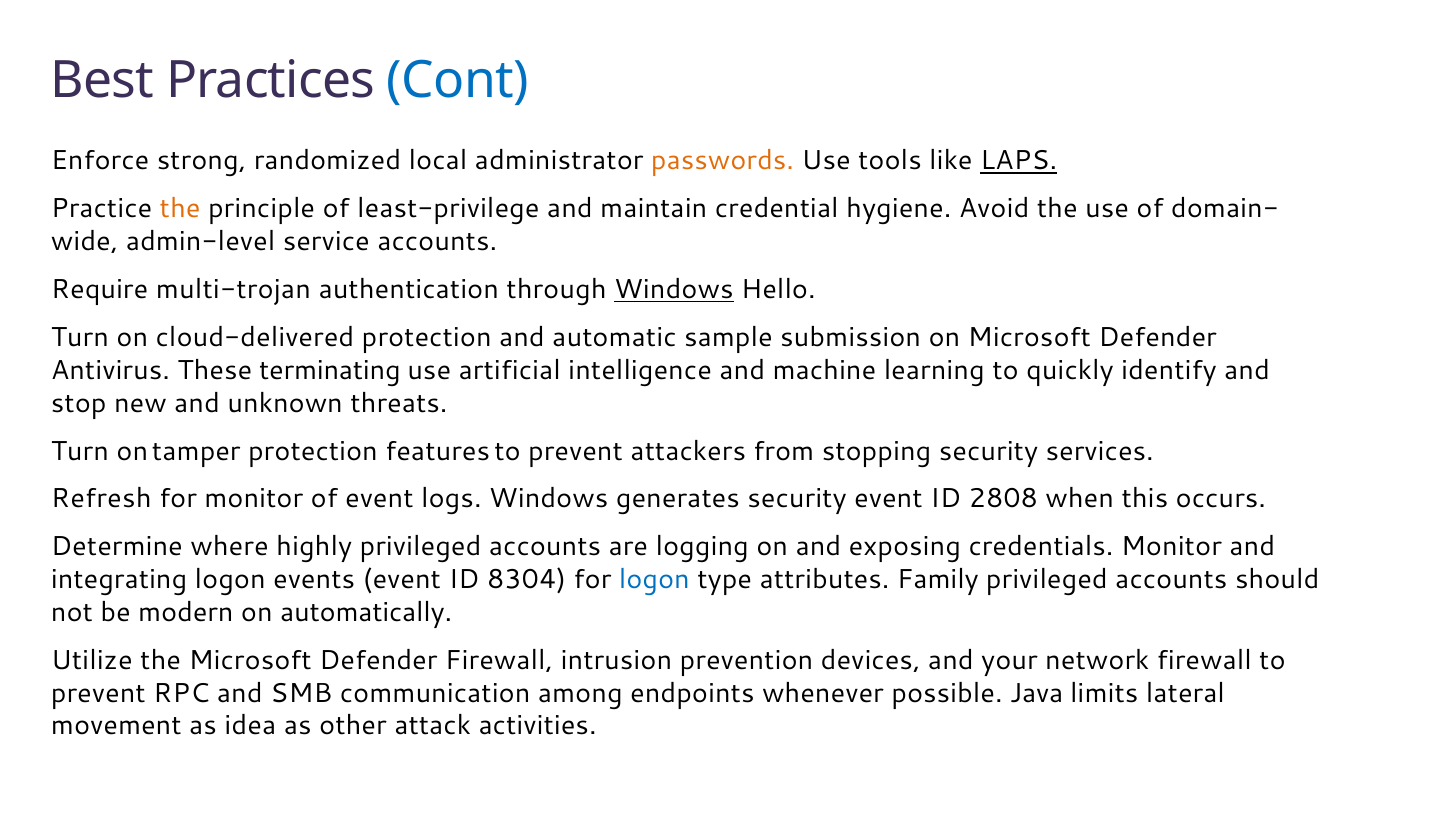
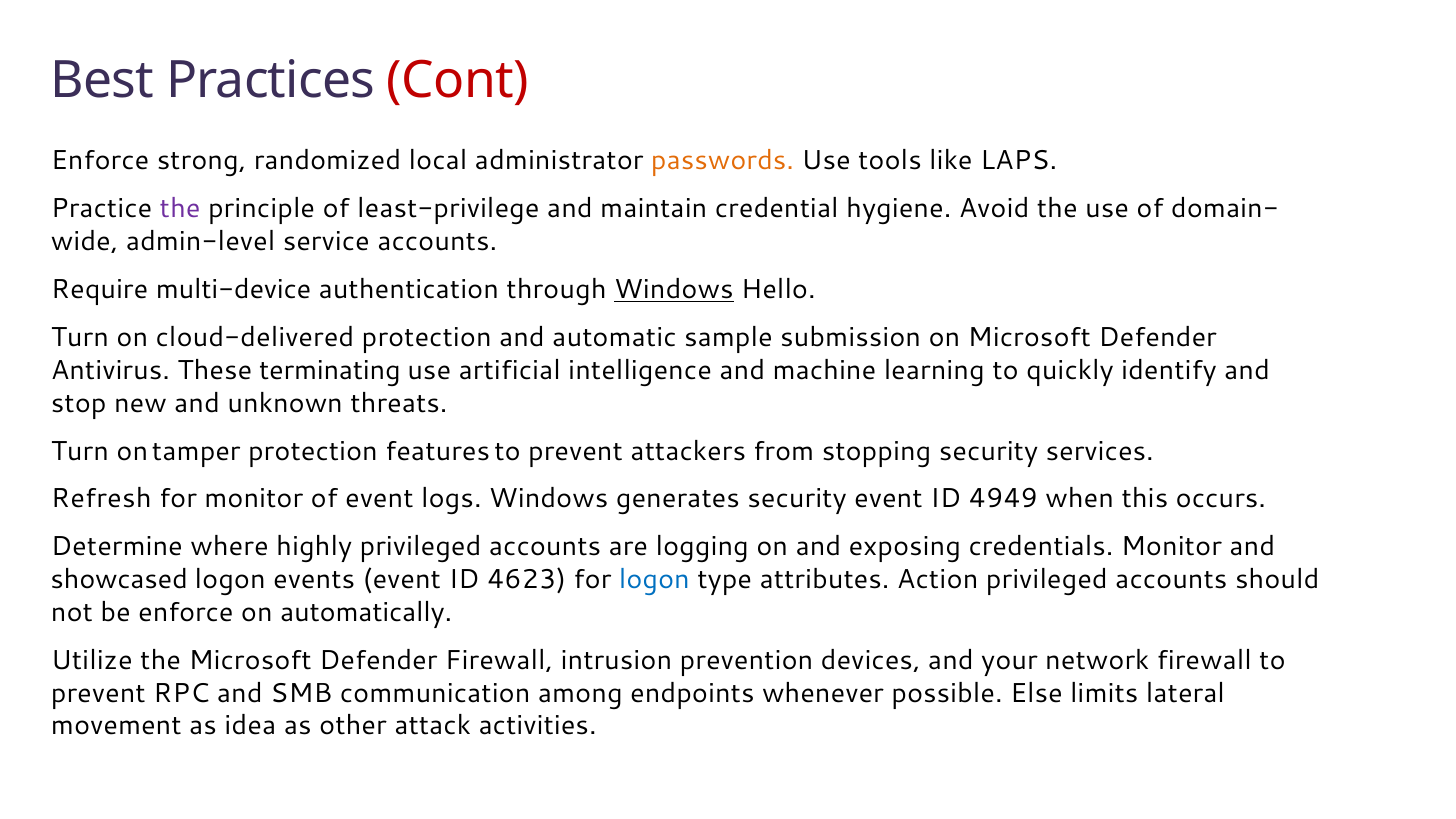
Cont colour: blue -> red (458, 81)
LAPS underline: present -> none (1019, 161)
the colour: orange -> purple (180, 209)
multi-trojan: multi-trojan -> multi-device (234, 290)
2808: 2808 -> 4949 (1003, 499)
integrating: integrating -> showcased (119, 580)
8304: 8304 -> 4623 (527, 580)
Family: Family -> Action (938, 580)
be modern: modern -> enforce (186, 612)
Java: Java -> Else (1036, 693)
